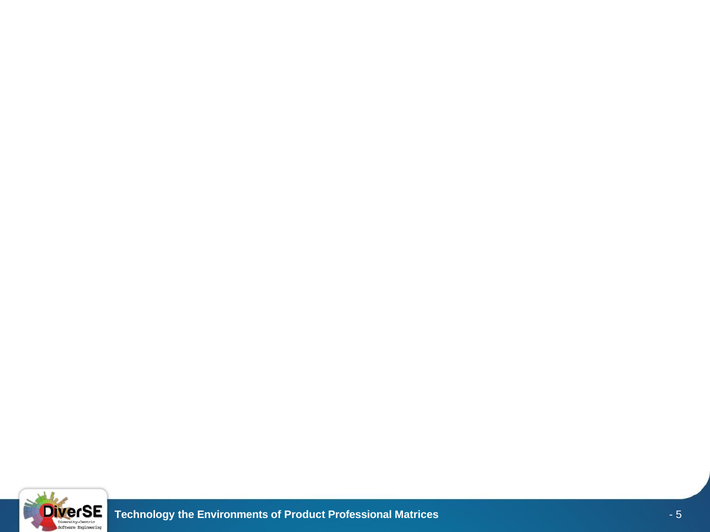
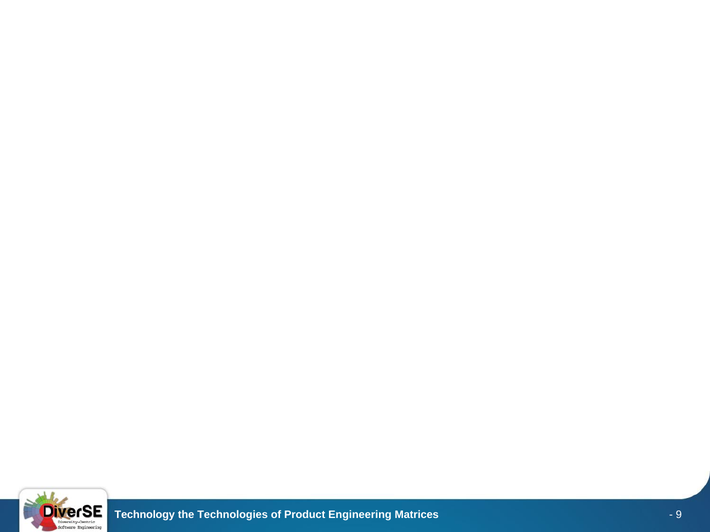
Environments: Environments -> Technologies (233, 515)
Professional: Professional -> Engineering (360, 515)
5: 5 -> 9 (679, 515)
